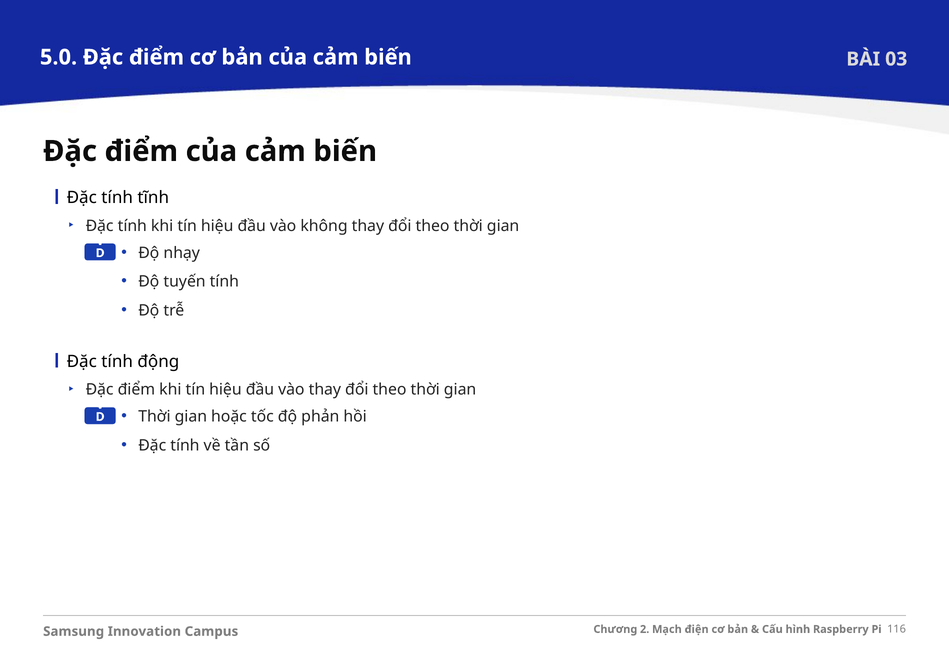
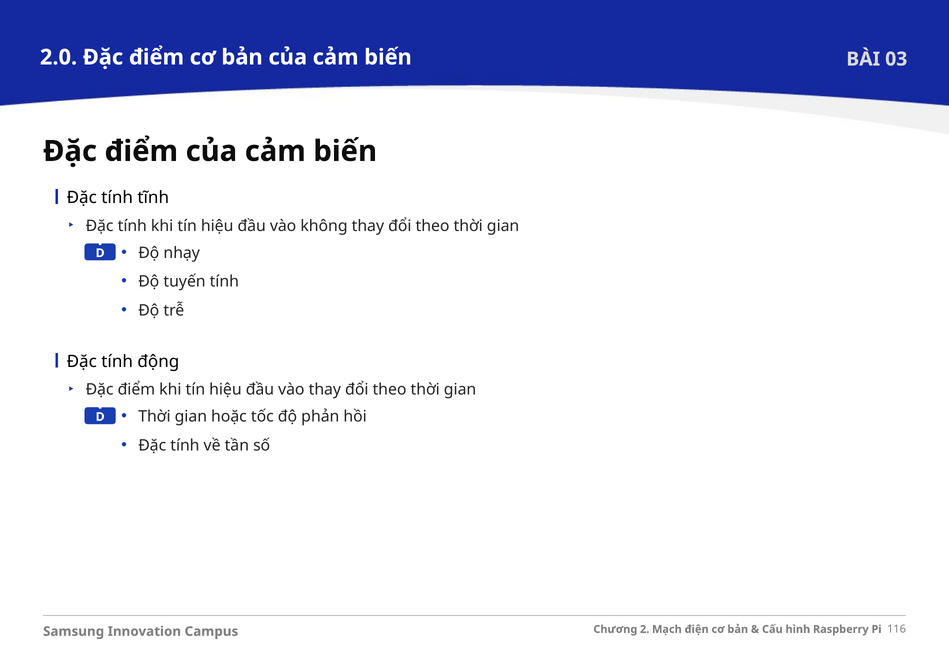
5.0: 5.0 -> 2.0 (59, 57)
